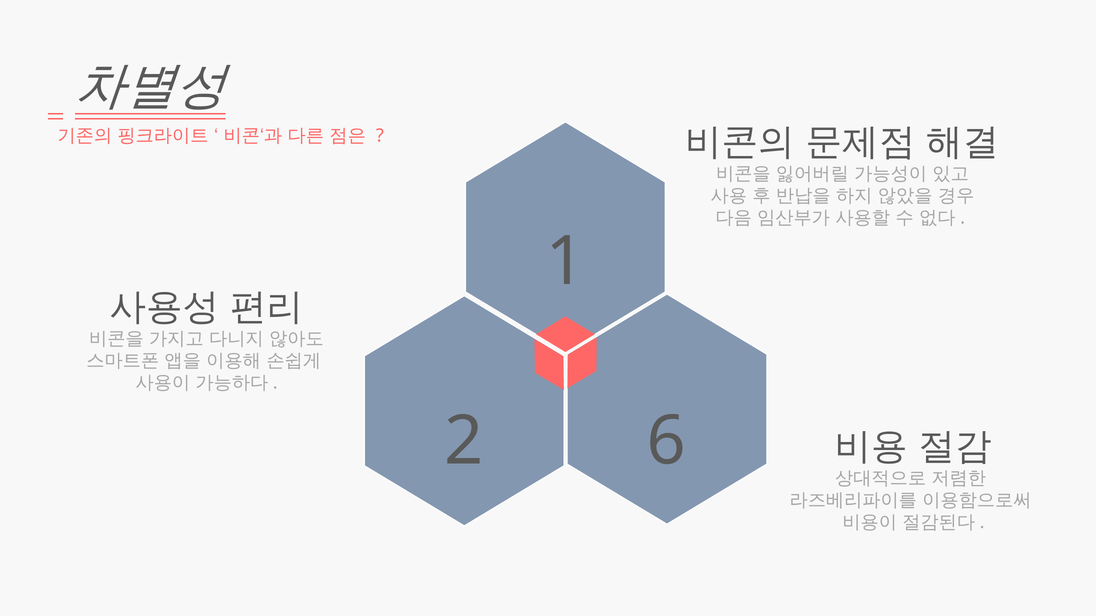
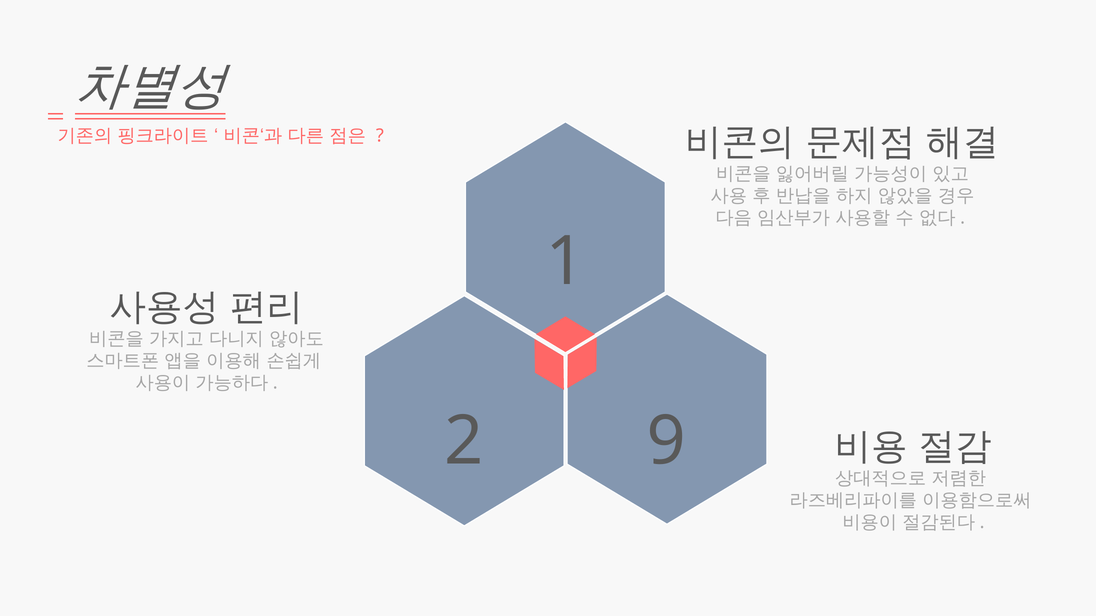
6: 6 -> 9 (667, 441)
